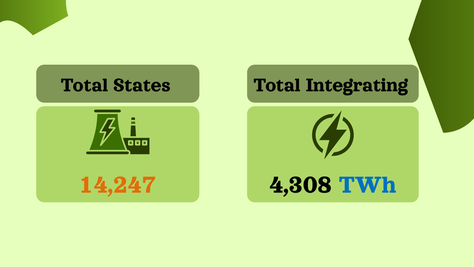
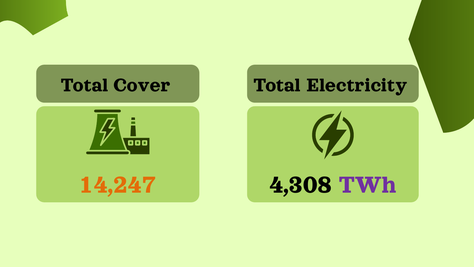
States: States -> Cover (142, 84)
Integrating: Integrating -> Electricity (357, 84)
TWh colour: blue -> purple (368, 184)
